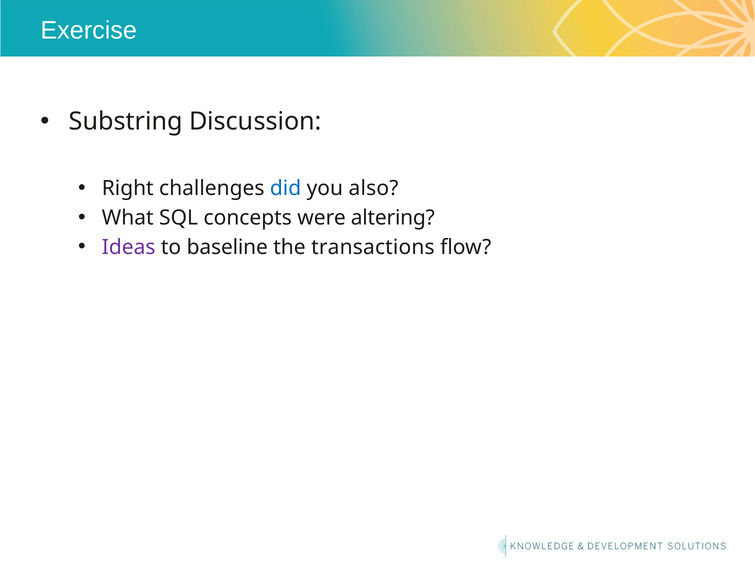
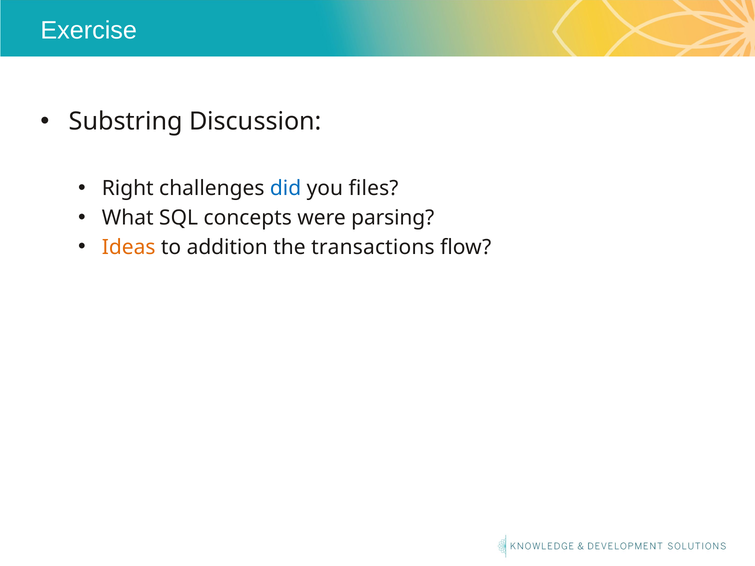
also: also -> files (374, 189)
altering: altering -> parsing (393, 218)
Ideas colour: purple -> orange (129, 247)
baseline: baseline -> addition (227, 247)
